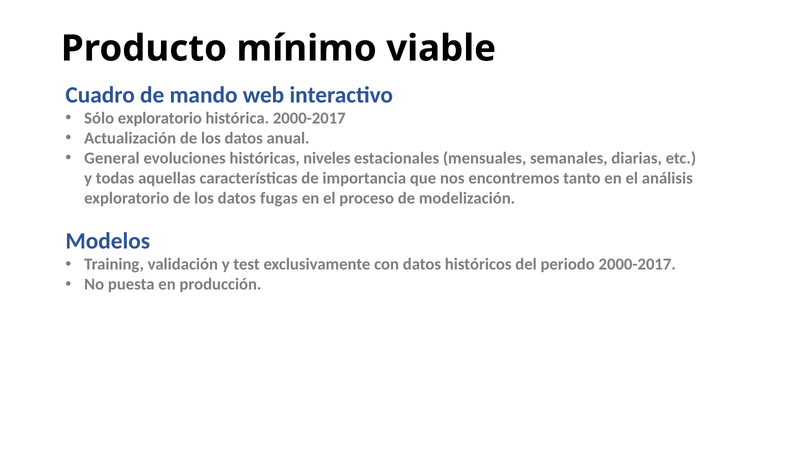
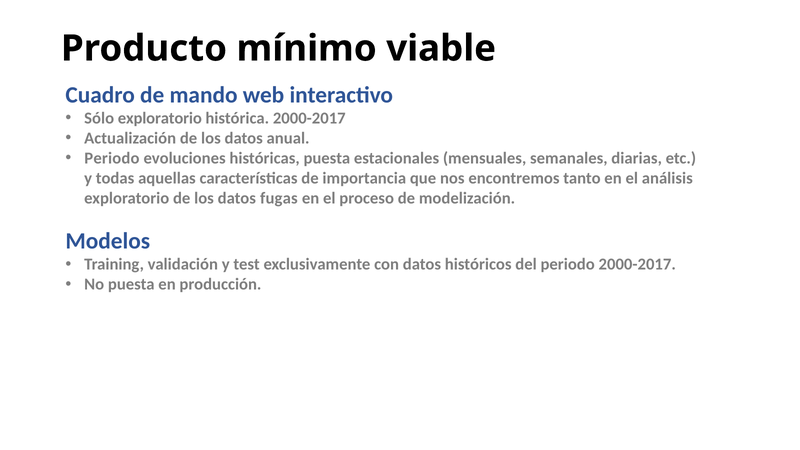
General: General -> Periodo (112, 158)
históricas niveles: niveles -> puesta (327, 158)
